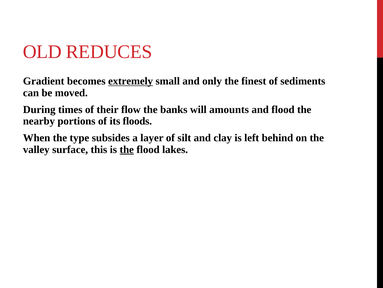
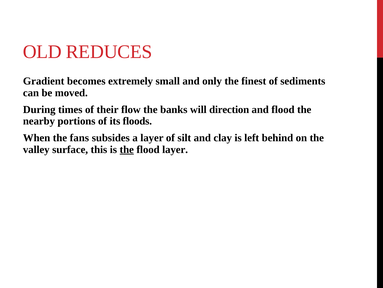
extremely underline: present -> none (131, 81)
amounts: amounts -> direction (229, 109)
type: type -> fans (79, 138)
flood lakes: lakes -> layer (175, 149)
